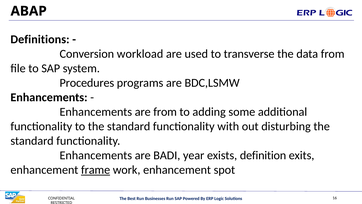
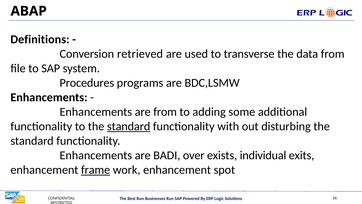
workload: workload -> retrieved (140, 54)
standard underline: none -> present (129, 126)
year: year -> over (194, 155)
definition: definition -> individual (263, 155)
